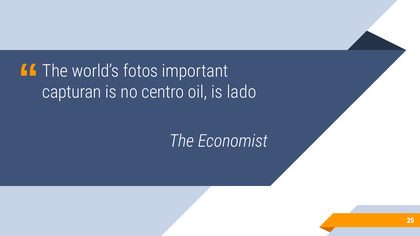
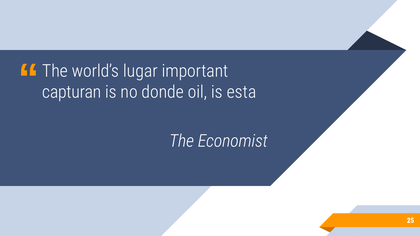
fotos: fotos -> lugar (140, 71)
centro: centro -> donde (163, 92)
lado: lado -> esta (242, 92)
